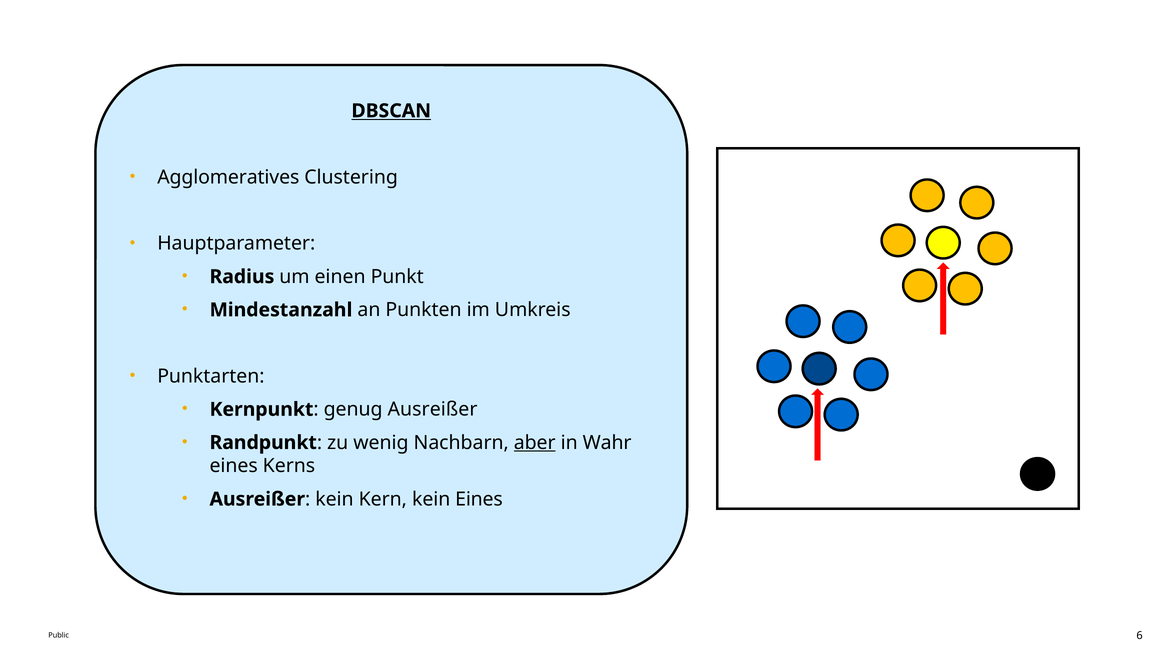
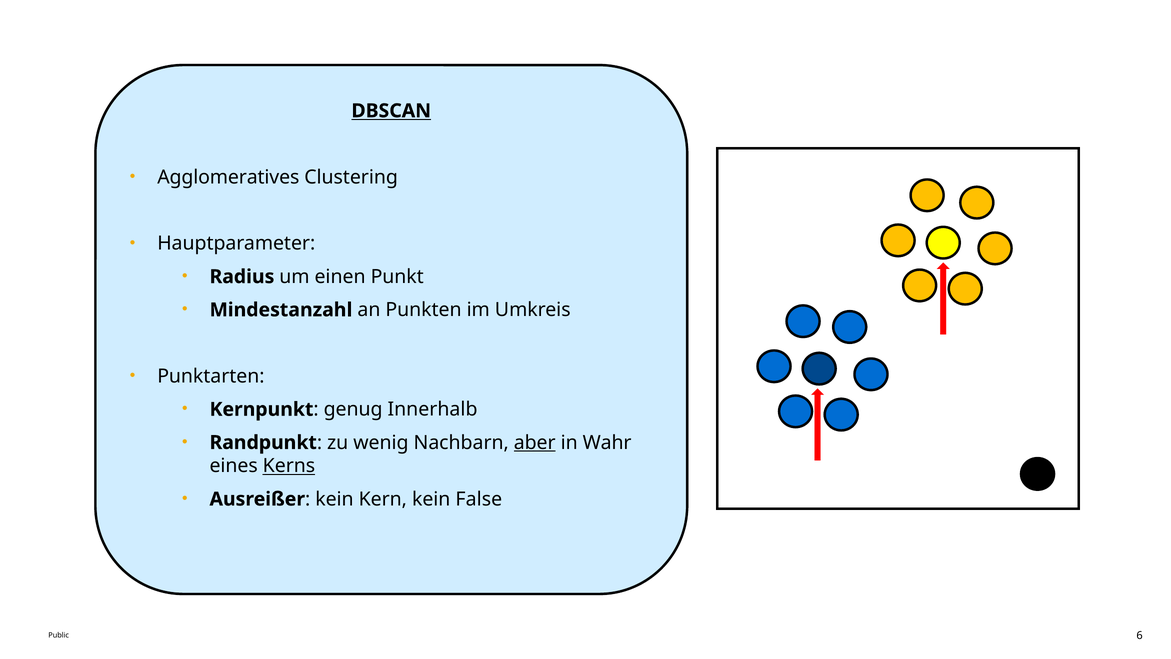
genug Ausreißer: Ausreißer -> Innerhalb (433, 409)
Kerns underline: none -> present (289, 466)
kein Eines: Eines -> False (479, 499)
